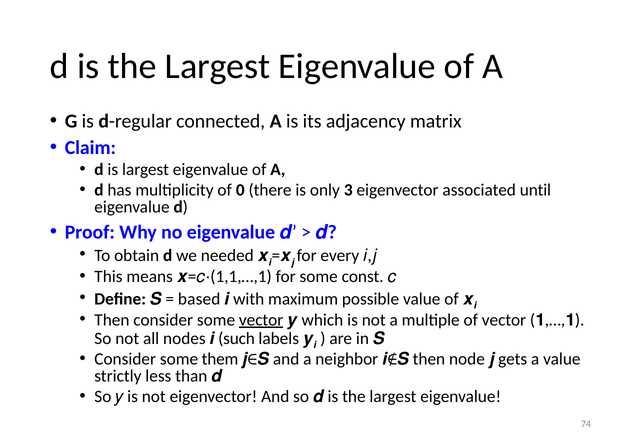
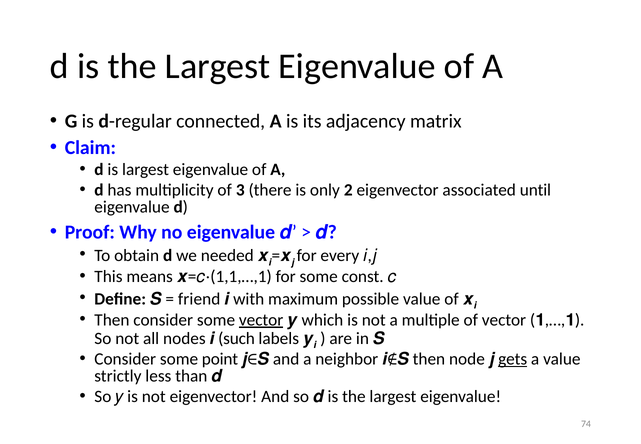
0: 0 -> 3 (240, 190)
3: 3 -> 2 (348, 190)
based: based -> friend (199, 299)
them: them -> point (220, 359)
gets underline: none -> present (513, 359)
